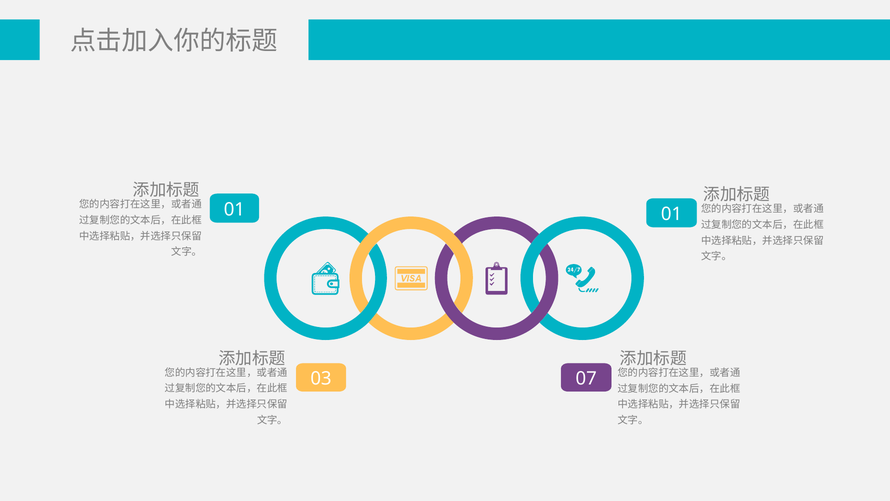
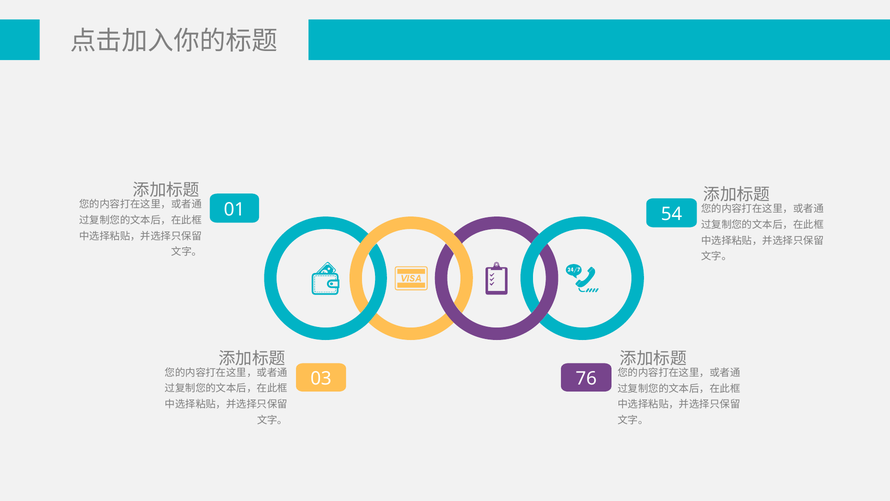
01 01: 01 -> 54 (672, 214)
07: 07 -> 76 (586, 379)
